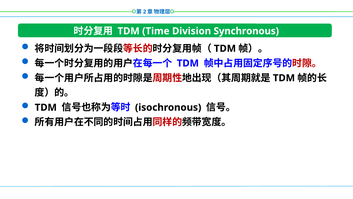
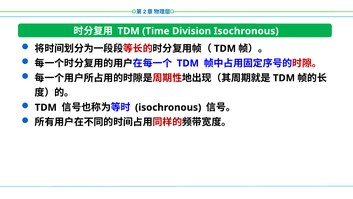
Division Synchronous: Synchronous -> Isochronous (246, 31)
